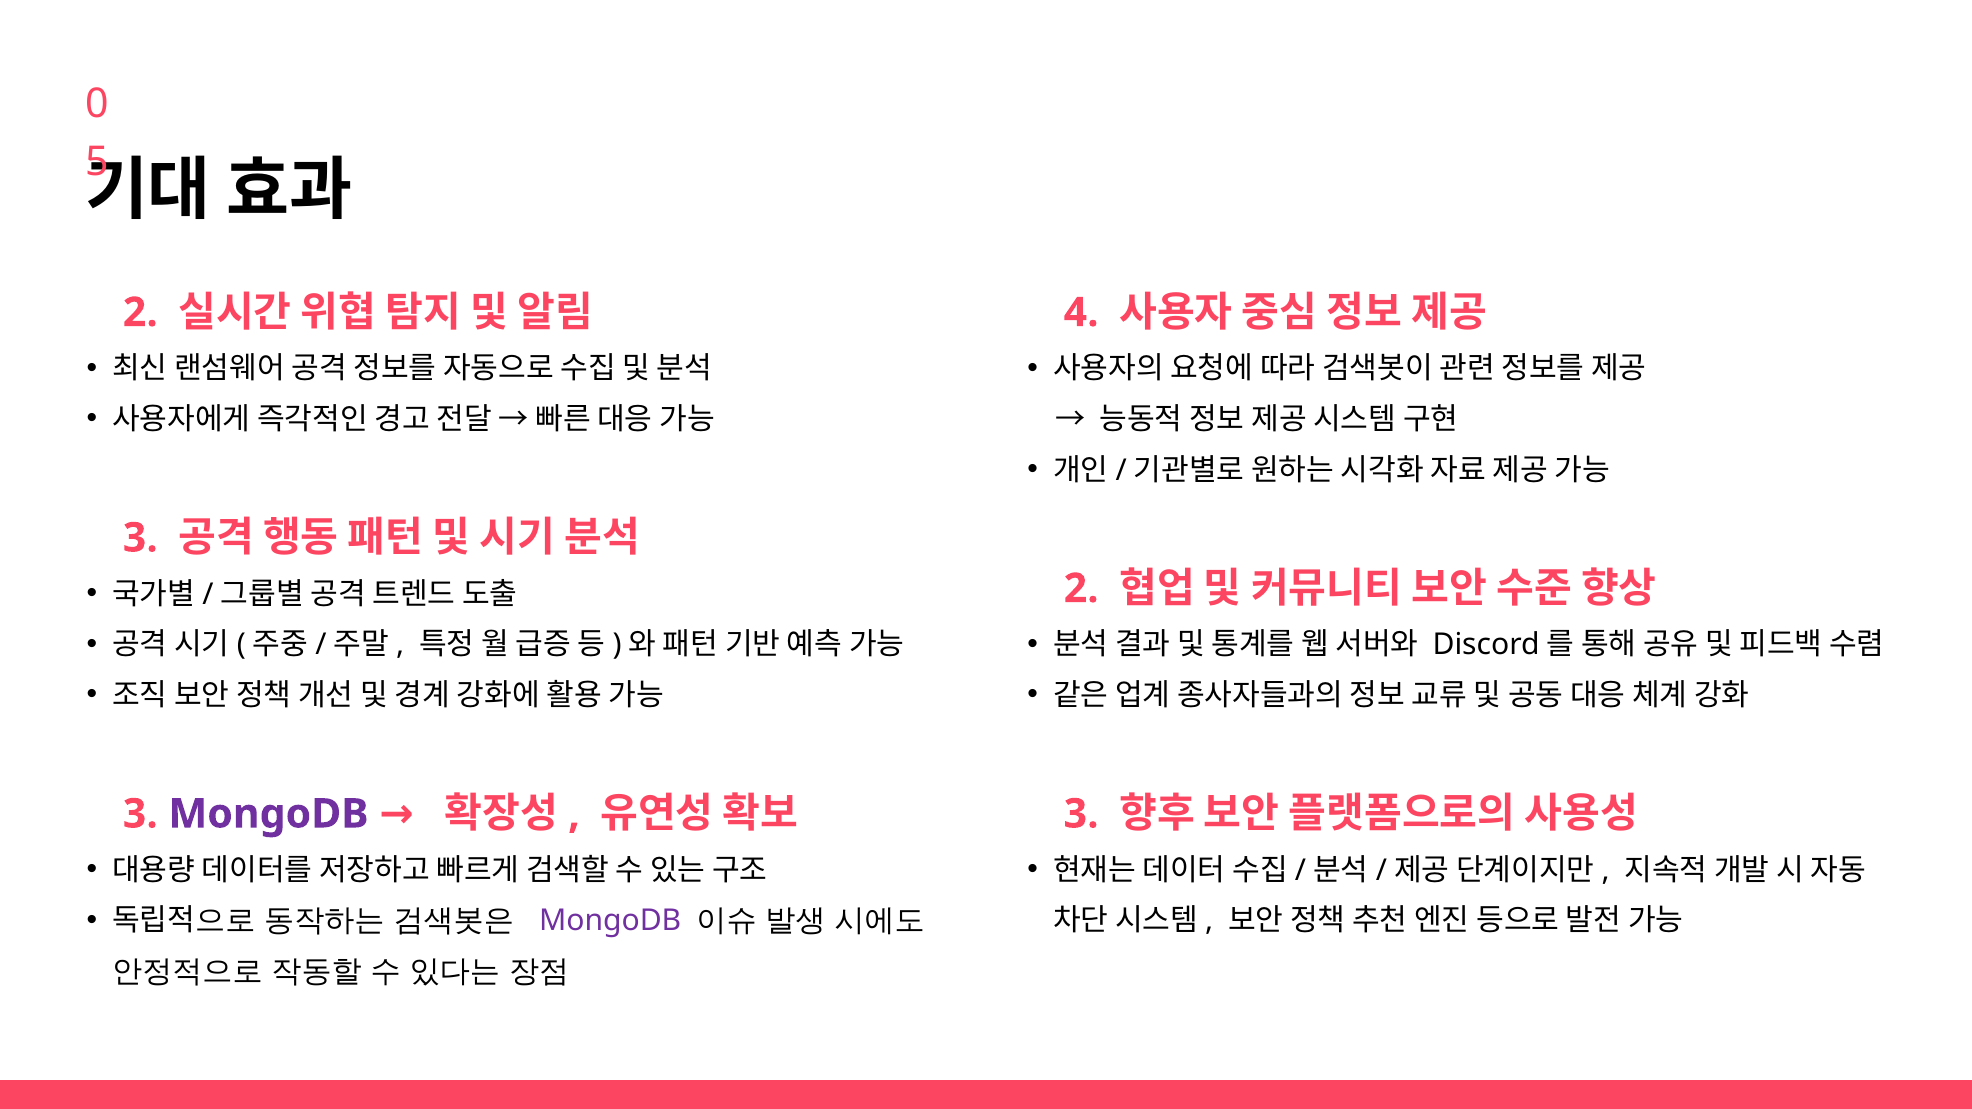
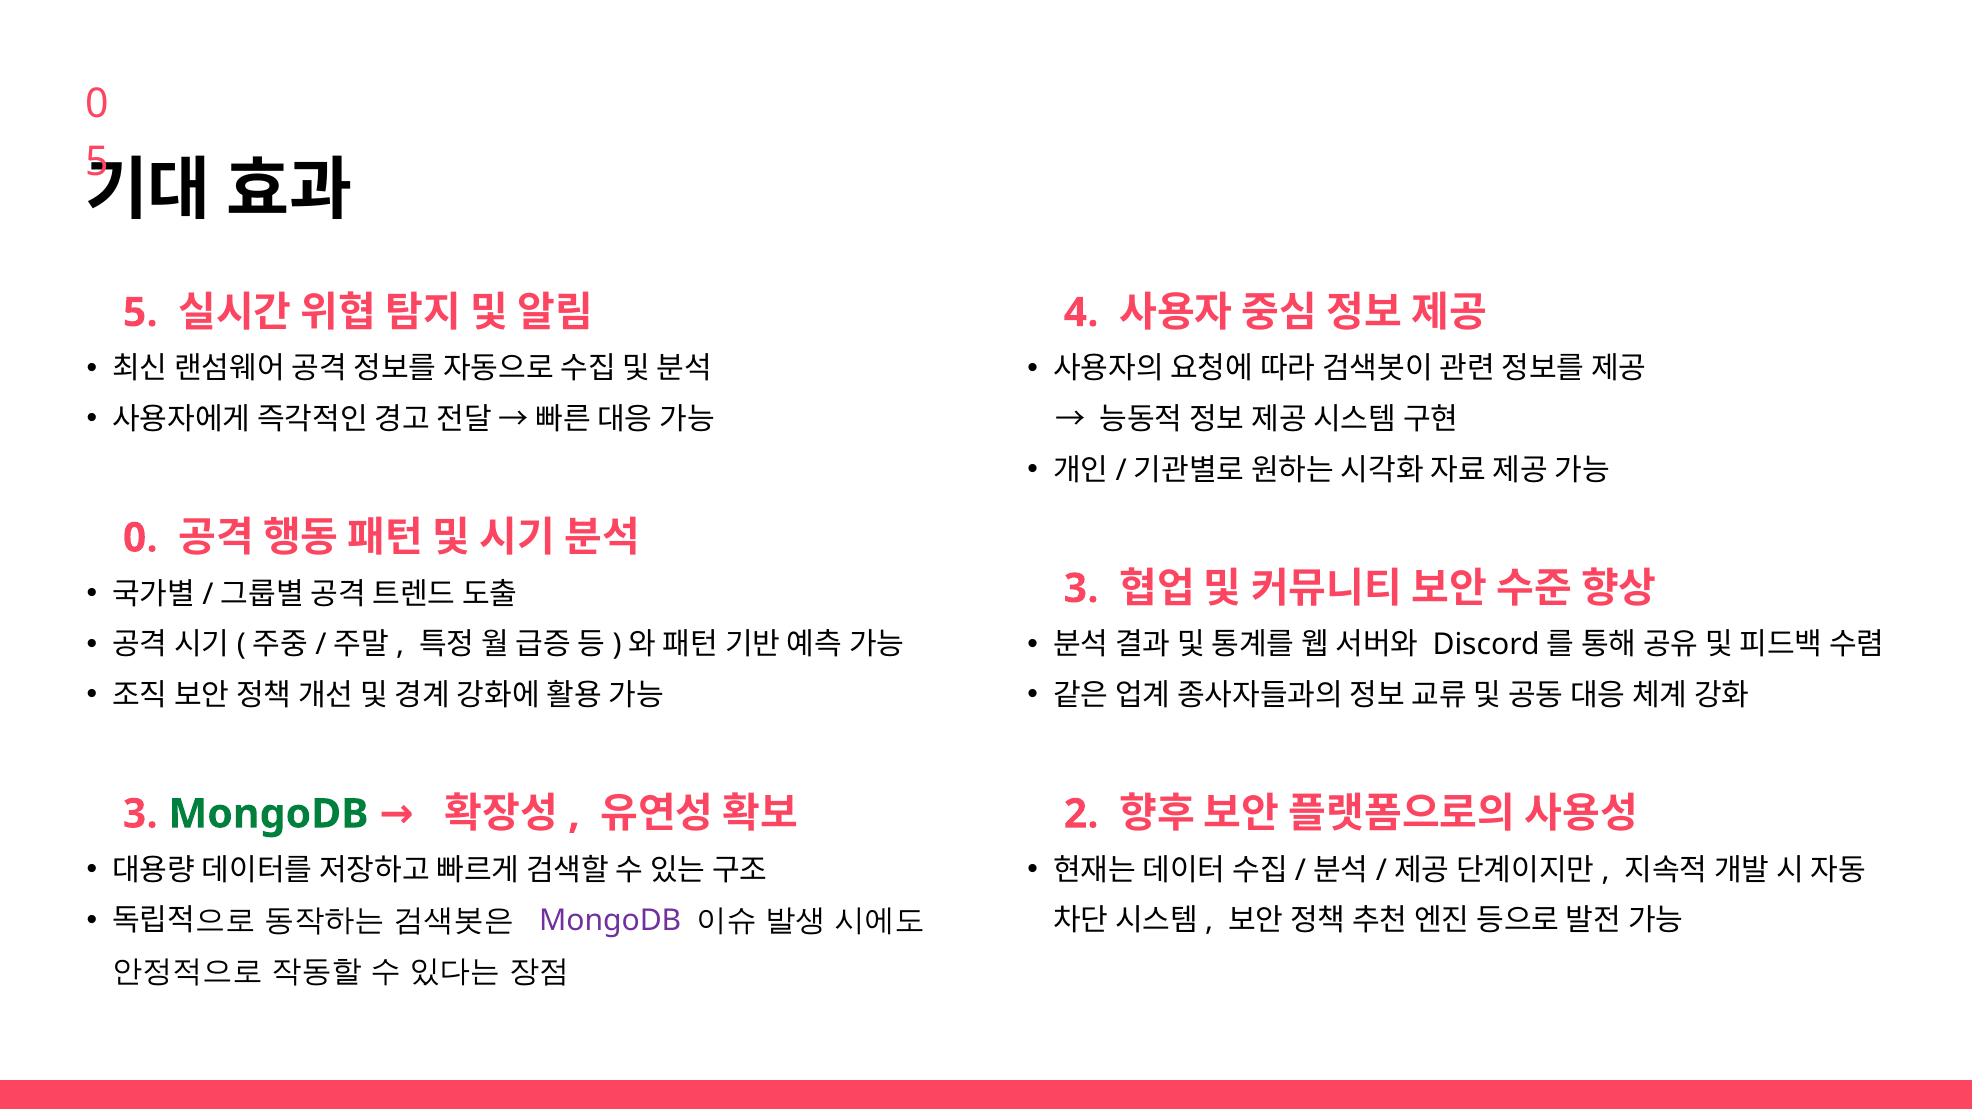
2: 2 -> 5 (140, 313)
3: 3 -> 0 (140, 538)
2: 2 -> 3 (1081, 589)
MongoDB colour: purple -> green (269, 814)
3: 3 -> 2 (1081, 814)
